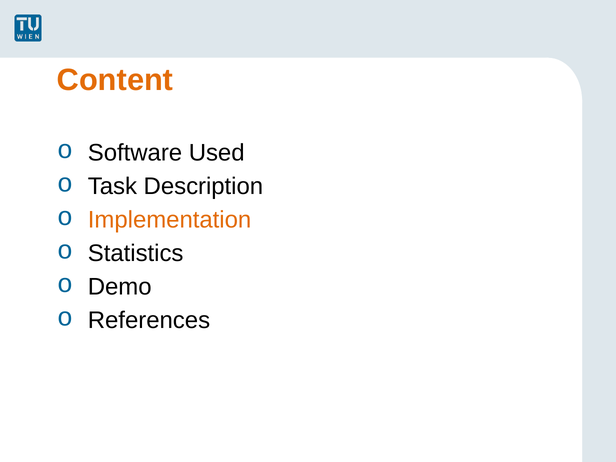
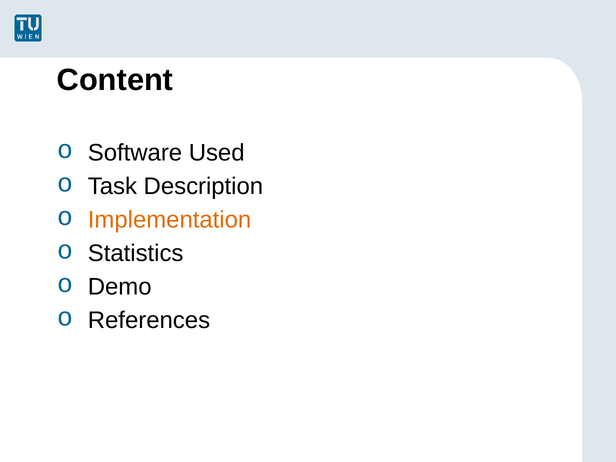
Content colour: orange -> black (115, 80)
